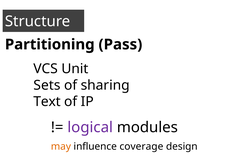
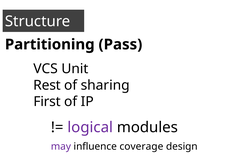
Sets: Sets -> Rest (47, 86)
Text: Text -> First (47, 102)
may colour: orange -> purple (61, 147)
